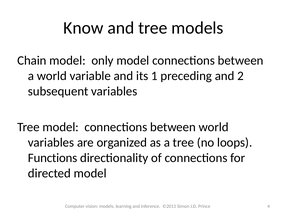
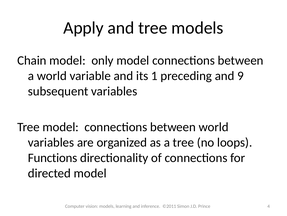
Know: Know -> Apply (83, 28)
2: 2 -> 9 (240, 76)
